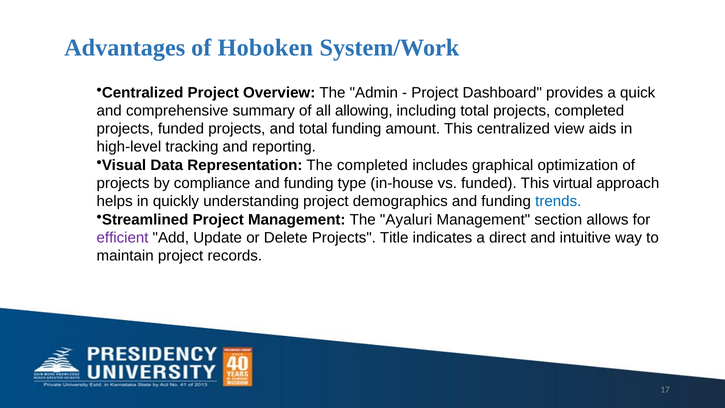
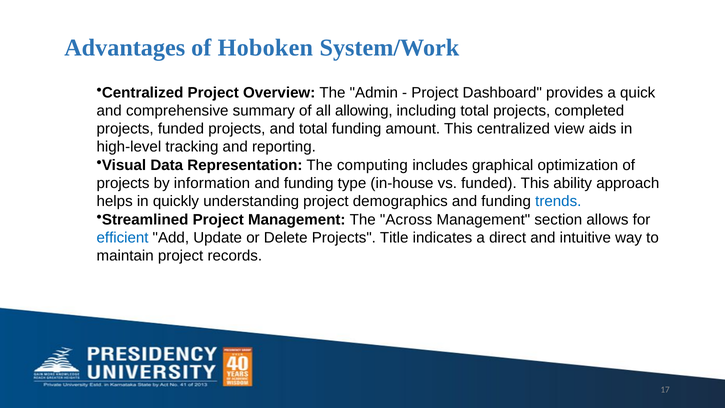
The completed: completed -> computing (372, 165)
compliance: compliance -> information (212, 183)
virtual: virtual -> ability (573, 183)
Ayaluri: Ayaluri -> Across (406, 219)
efficient colour: purple -> blue (123, 238)
